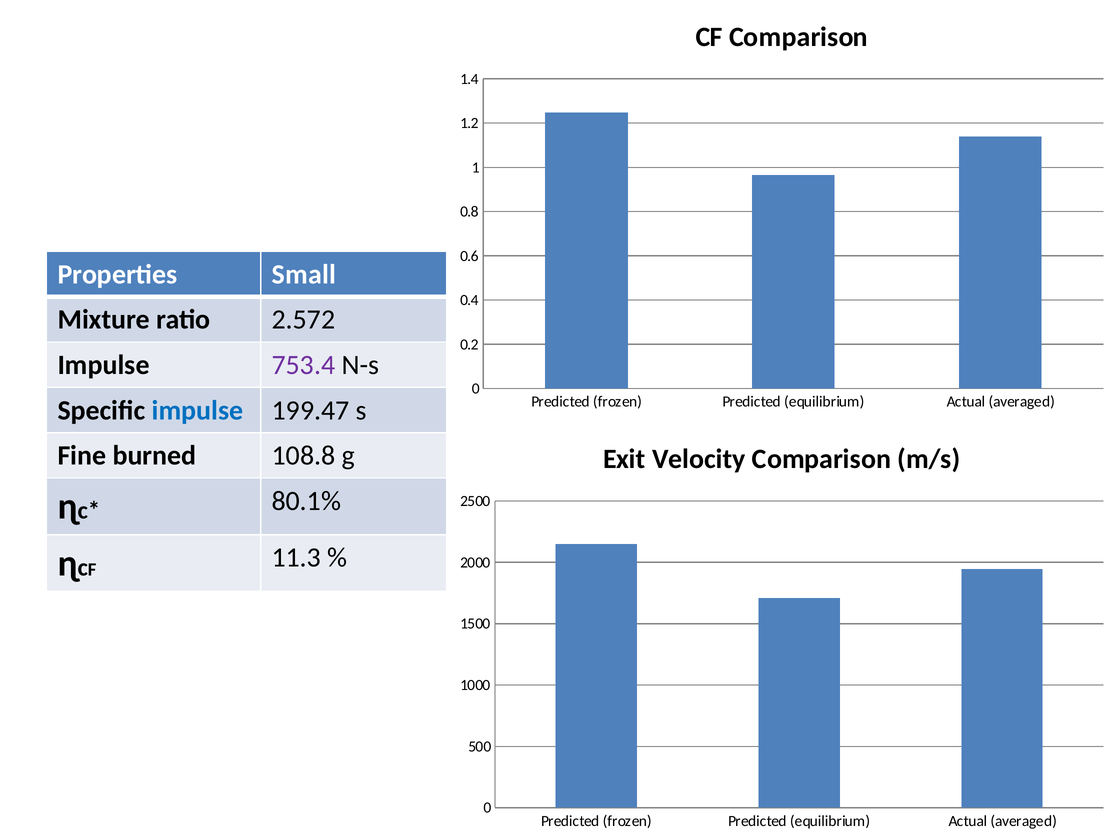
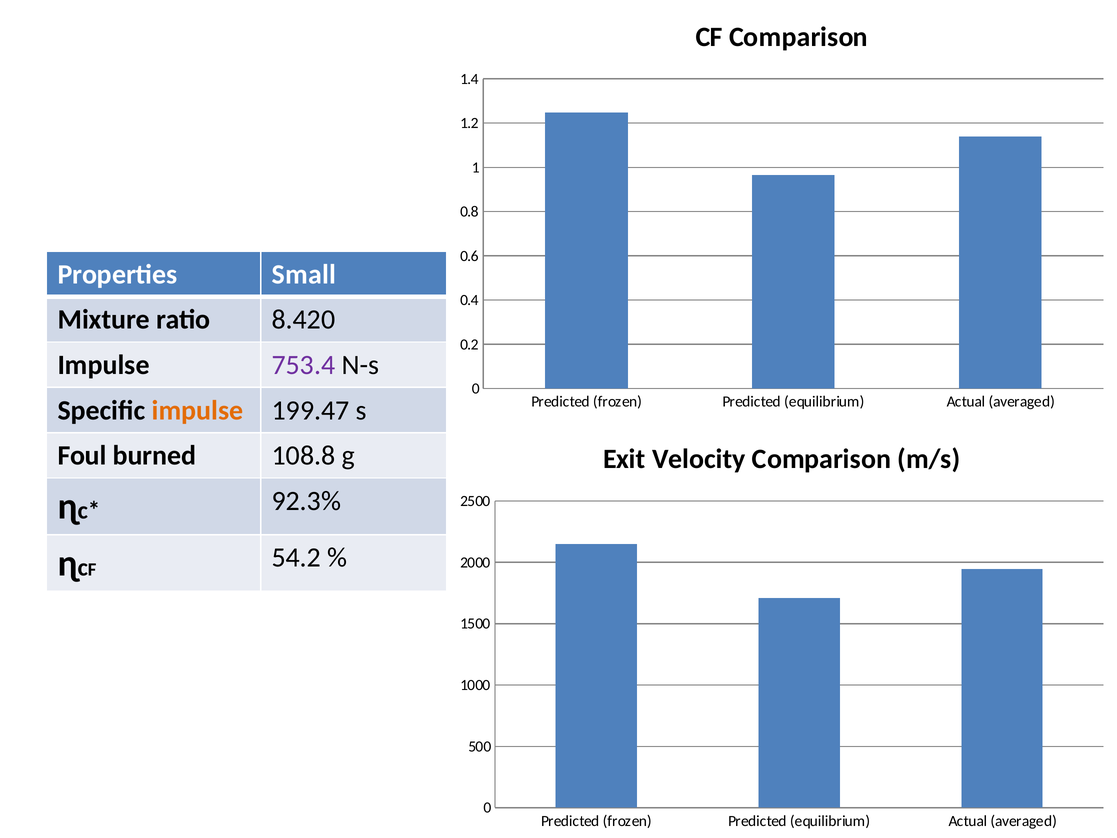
2.572: 2.572 -> 8.420 (303, 320)
impulse colour: blue -> orange (197, 410)
Fine: Fine -> Foul (82, 455)
80.1%: 80.1% -> 92.3% (306, 501)
11.3: 11.3 -> 54.2 (296, 557)
